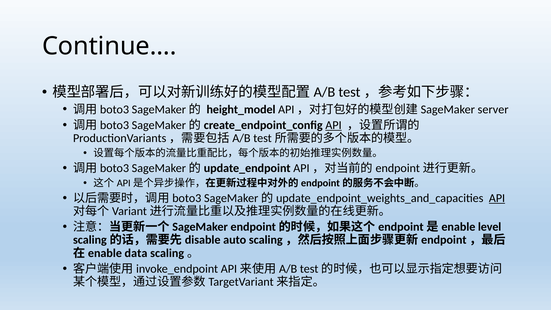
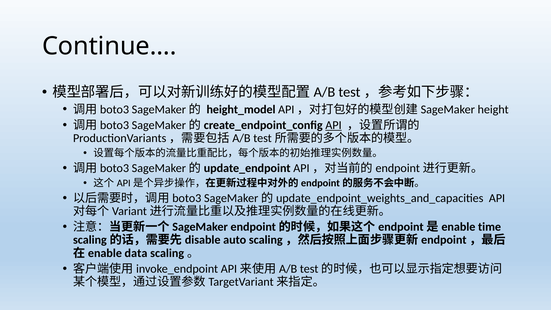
server: server -> height (493, 109)
API underline: present -> none (497, 198)
level: level -> time (490, 227)
